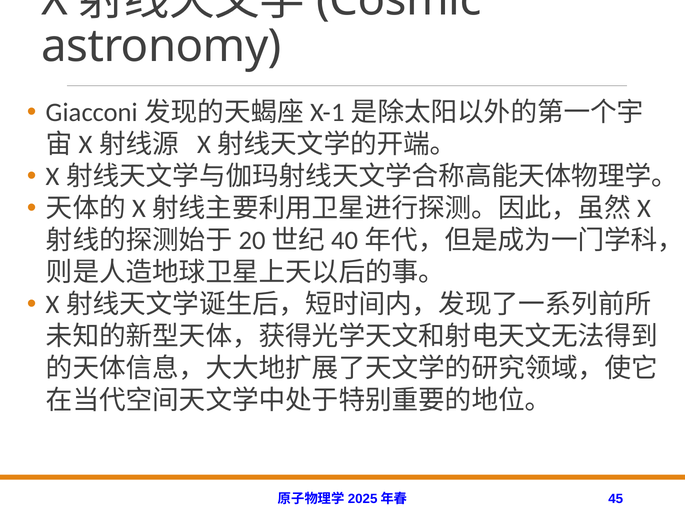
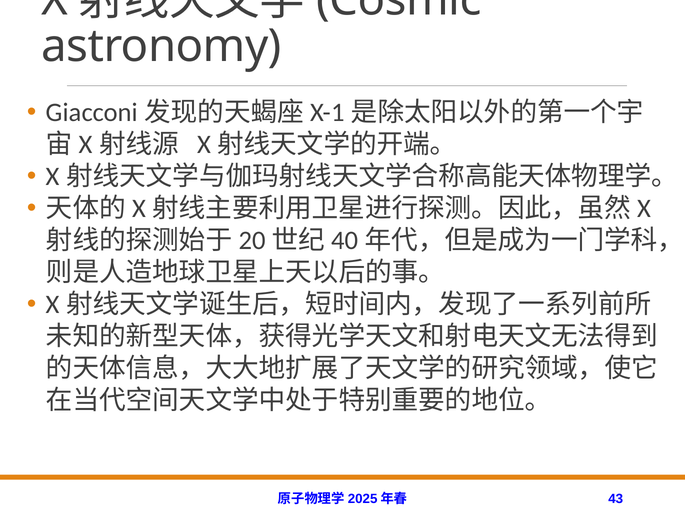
45: 45 -> 43 (616, 499)
